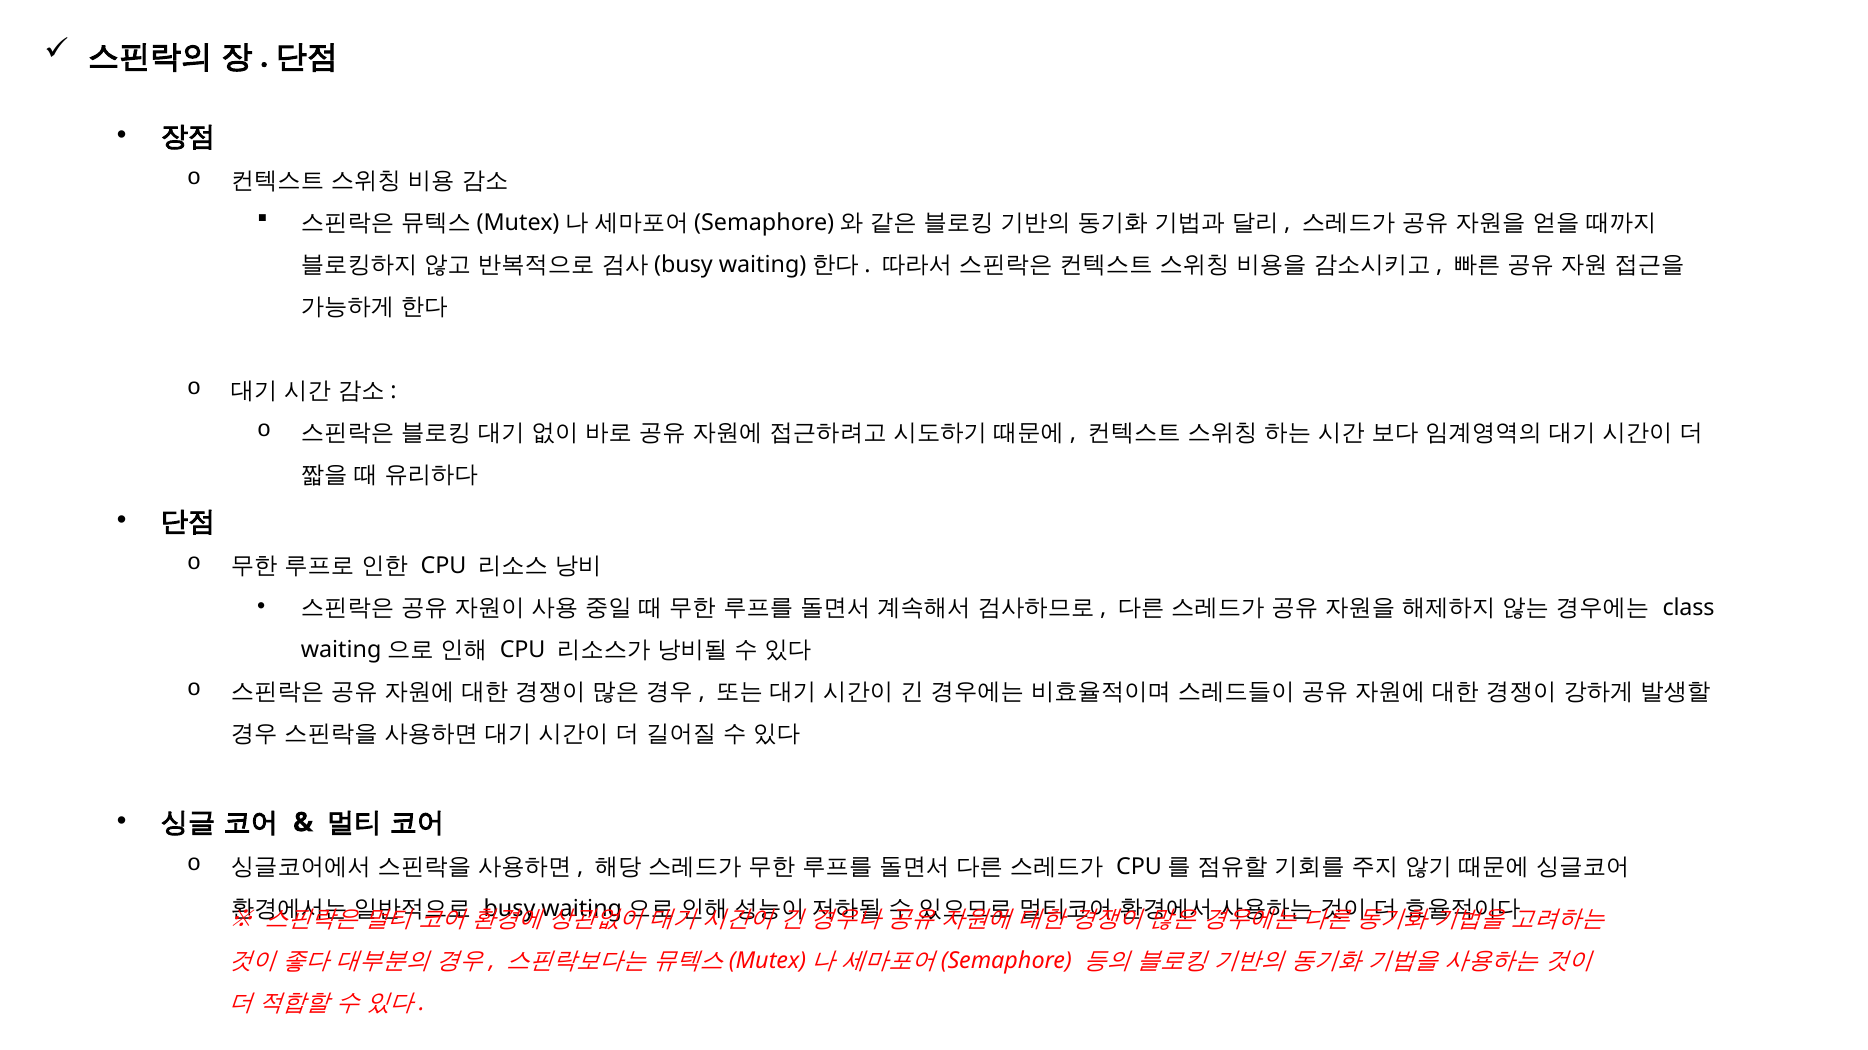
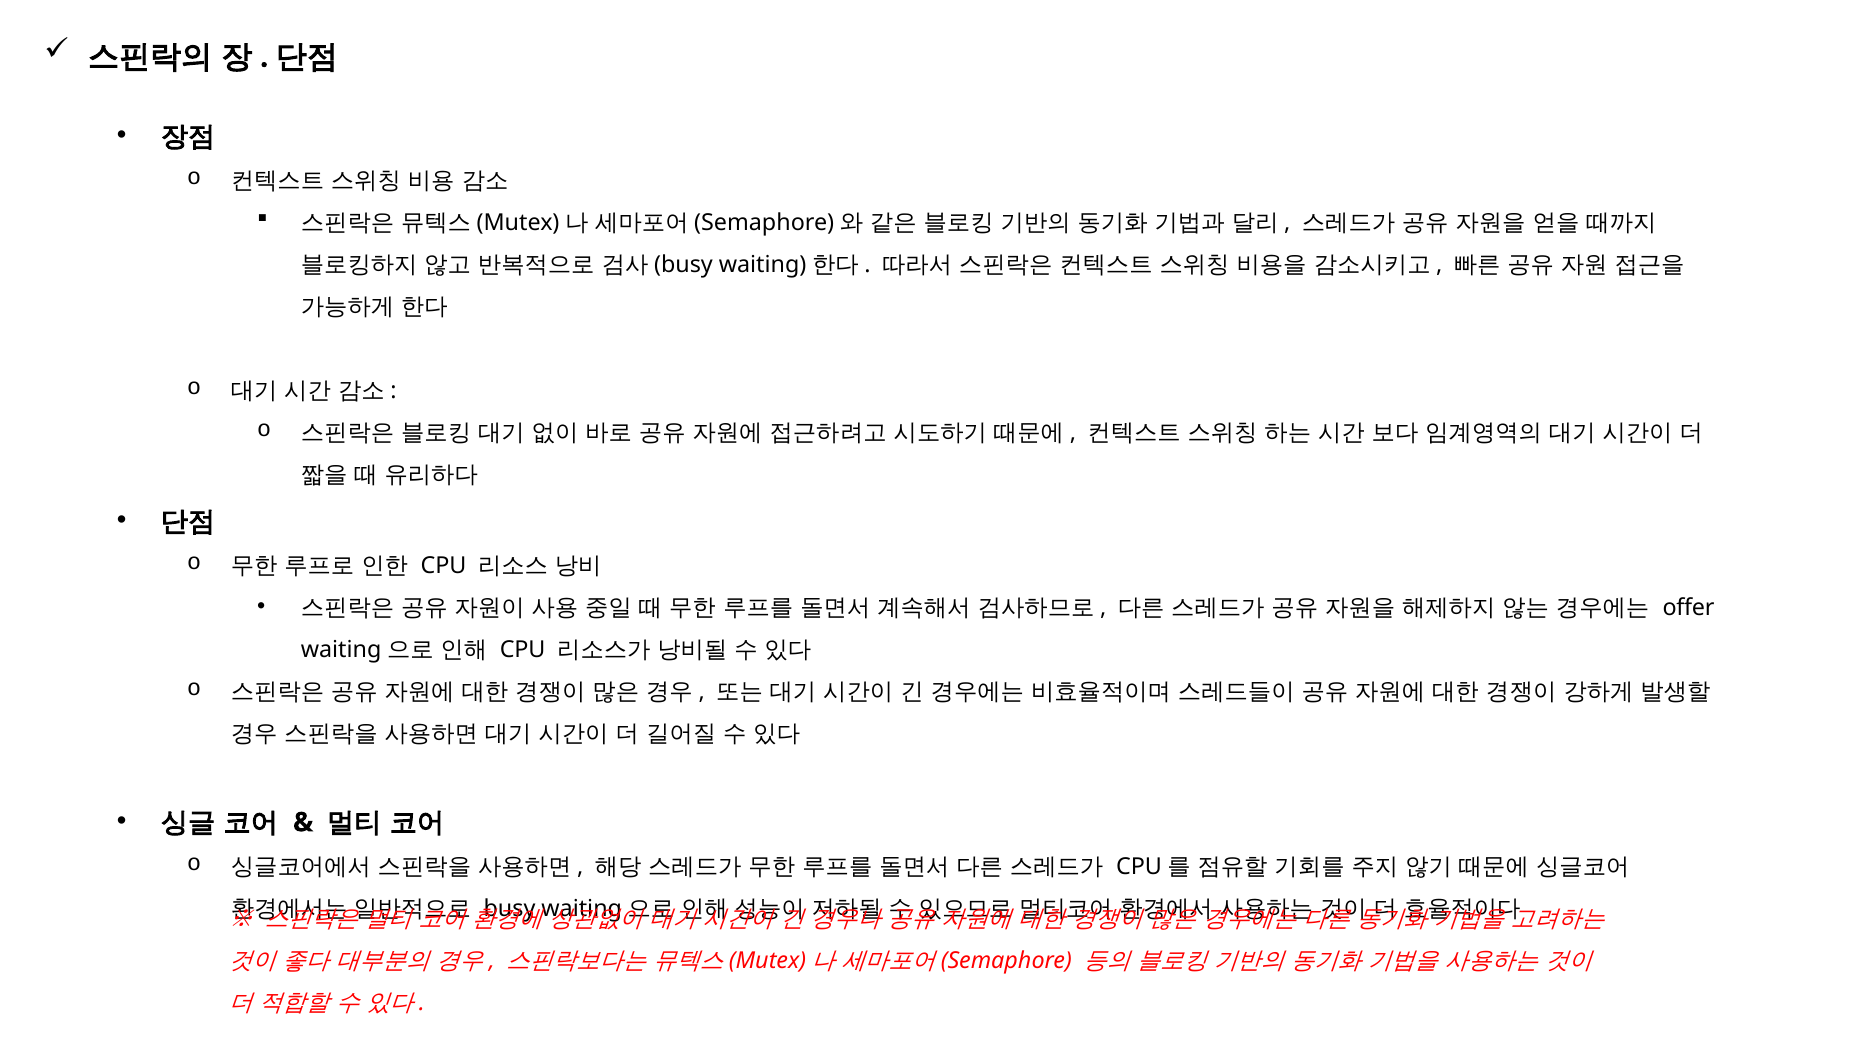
class: class -> offer (1689, 608)
